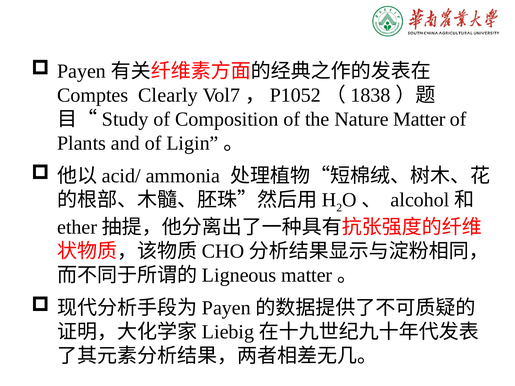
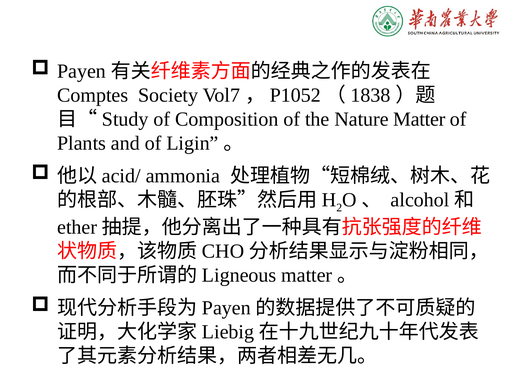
Clearly: Clearly -> Society (168, 95)
